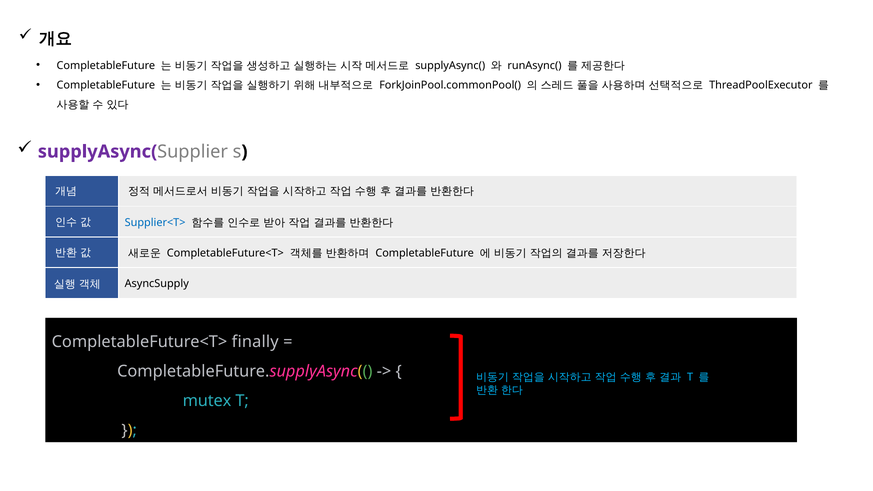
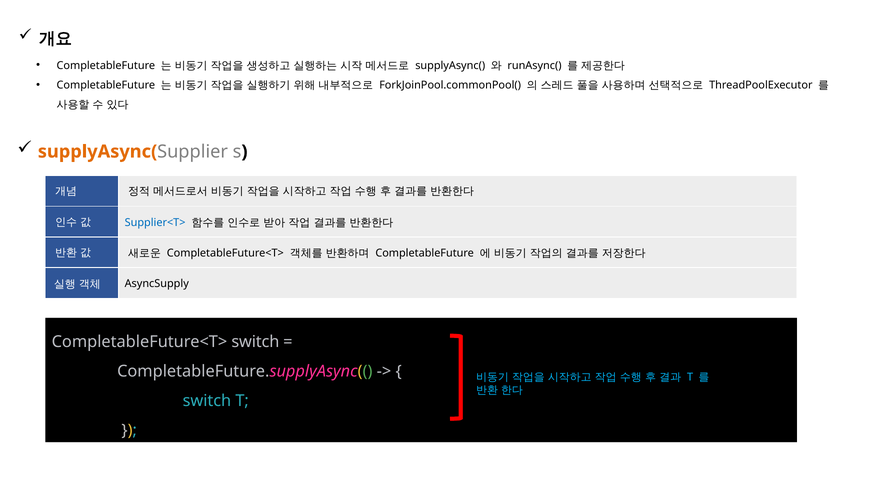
supplyAsync( colour: purple -> orange (98, 152)
CompletableFuture<T> finally: finally -> switch (255, 342)
mutex: mutex -> switch (207, 401)
